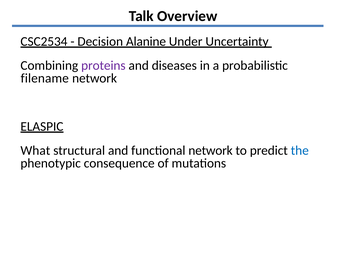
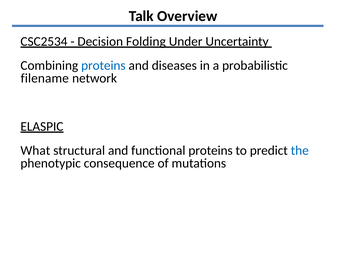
Alanine: Alanine -> Folding (146, 41)
proteins colour: purple -> blue (103, 65)
functional network: network -> proteins (211, 150)
